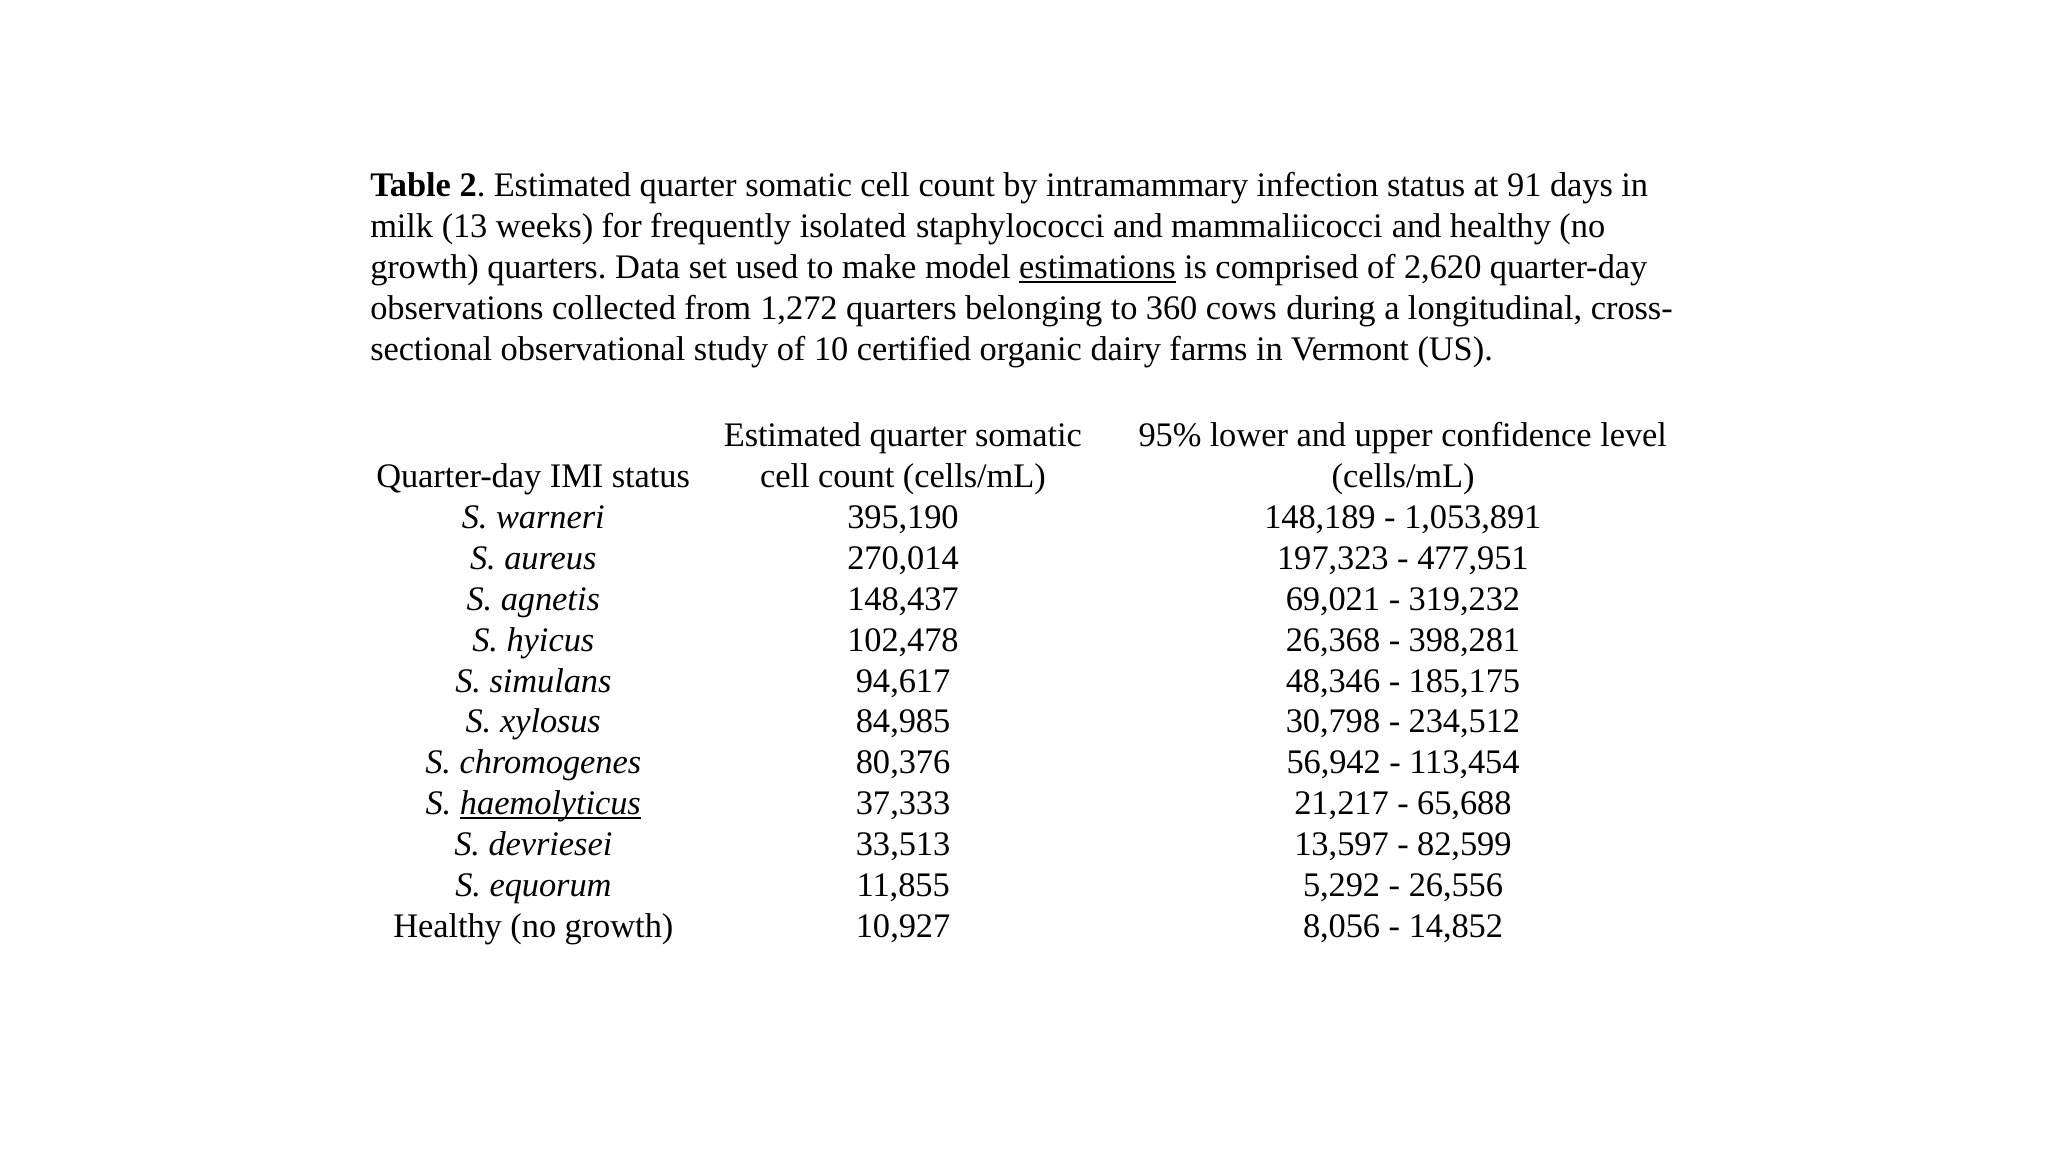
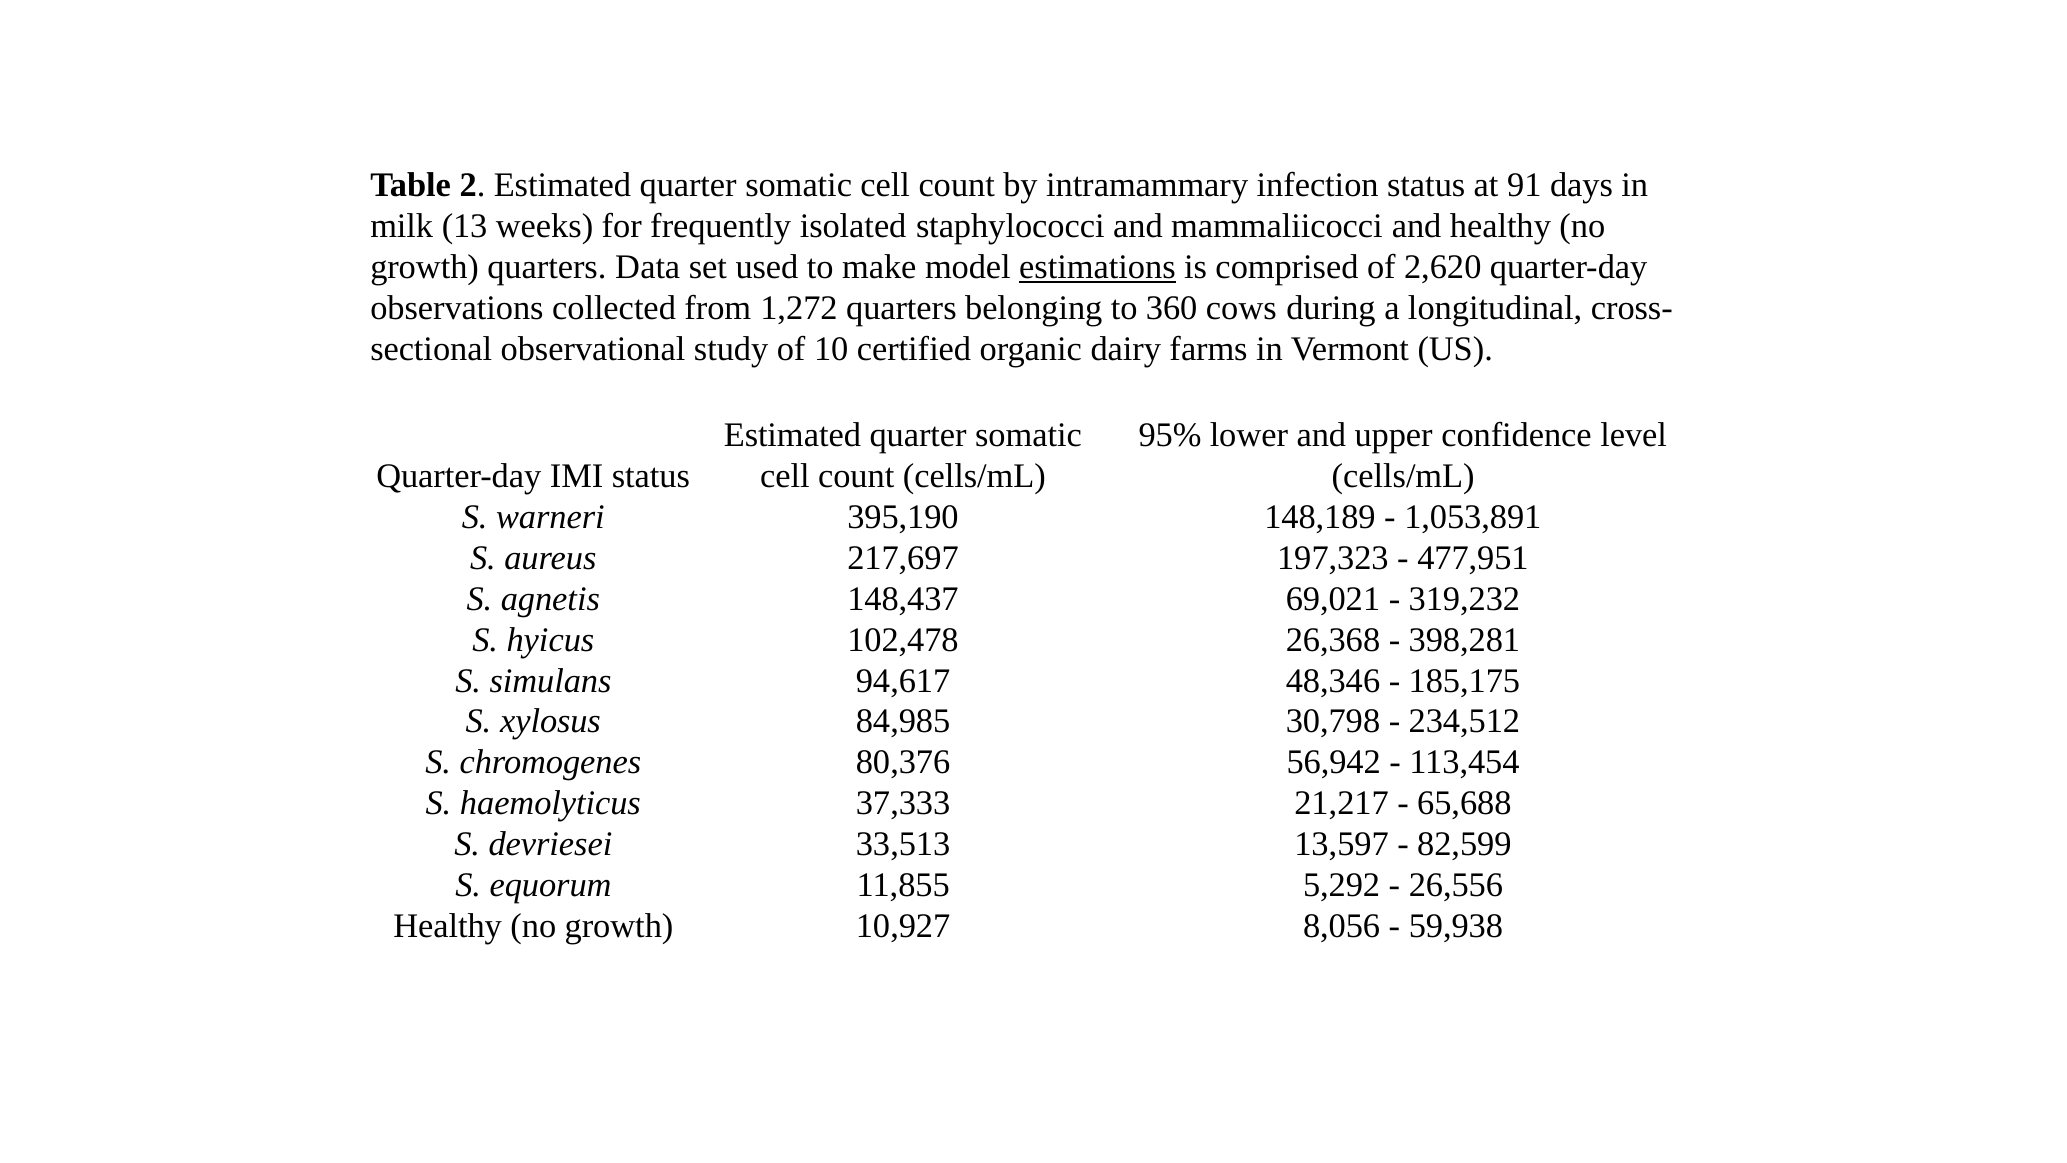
270,014: 270,014 -> 217,697 (903, 558)
haemolyticus underline: present -> none (550, 803)
14,852: 14,852 -> 59,938 (1456, 926)
